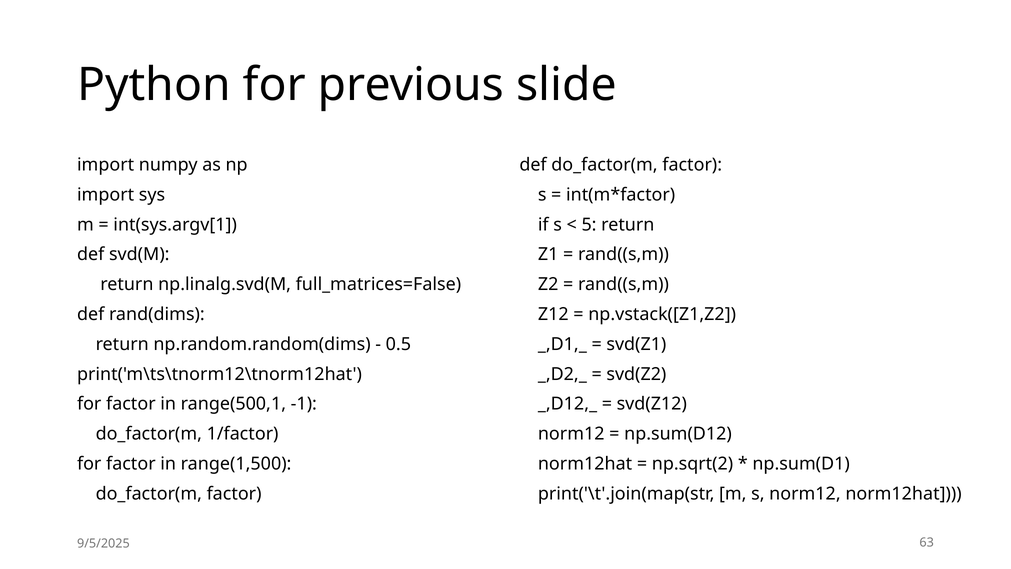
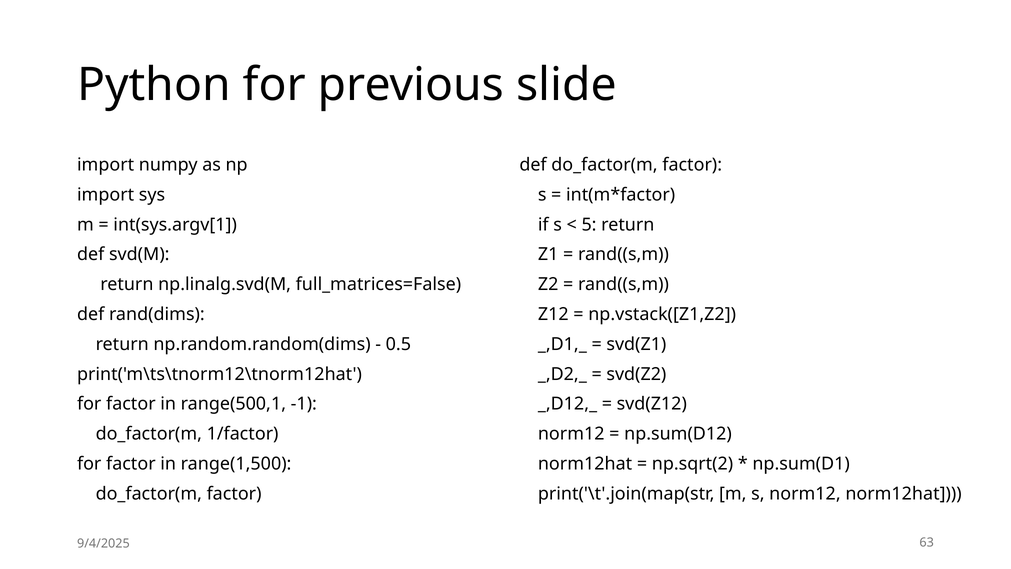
9/5/2025: 9/5/2025 -> 9/4/2025 (103, 543)
